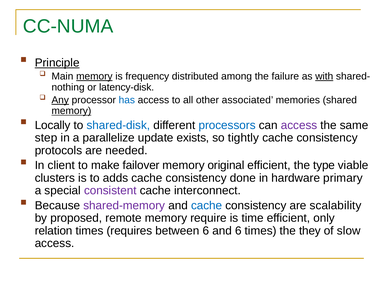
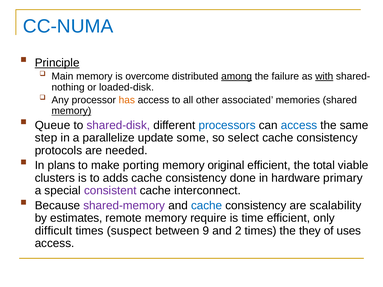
CC-NUMA colour: green -> blue (68, 26)
memory underline: present -> none (94, 76)
frequency: frequency -> overcome (147, 76)
among underline: none -> present (237, 76)
latency-disk: latency-disk -> loaded-disk (127, 87)
Any underline: present -> none (60, 100)
has colour: blue -> orange (127, 100)
Locally: Locally -> Queue (53, 125)
shared-disk colour: blue -> purple (118, 125)
access colour: purple -> blue (299, 125)
exists: exists -> some (193, 138)
tightly: tightly -> select (243, 138)
client: client -> plans (61, 165)
failover: failover -> porting (141, 165)
type: type -> total (324, 165)
proposed: proposed -> estimates (76, 218)
relation: relation -> difficult (54, 231)
requires: requires -> suspect (129, 231)
between 6: 6 -> 9 (206, 231)
and 6: 6 -> 2 (238, 231)
slow: slow -> uses (349, 231)
